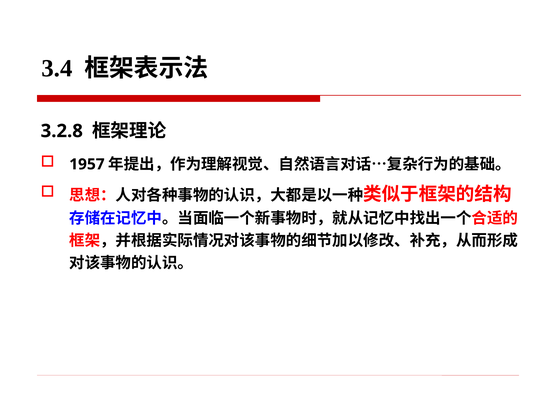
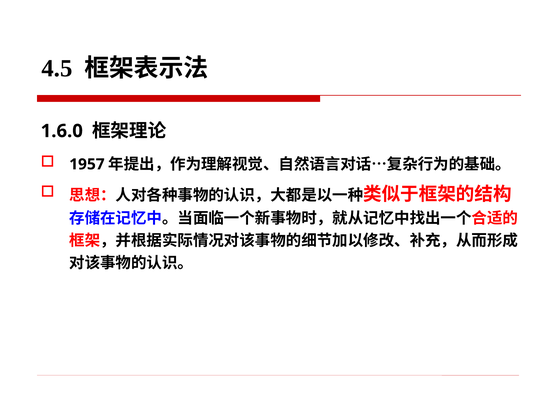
3.4: 3.4 -> 4.5 (57, 68)
3.2.8: 3.2.8 -> 1.6.0 (62, 131)
